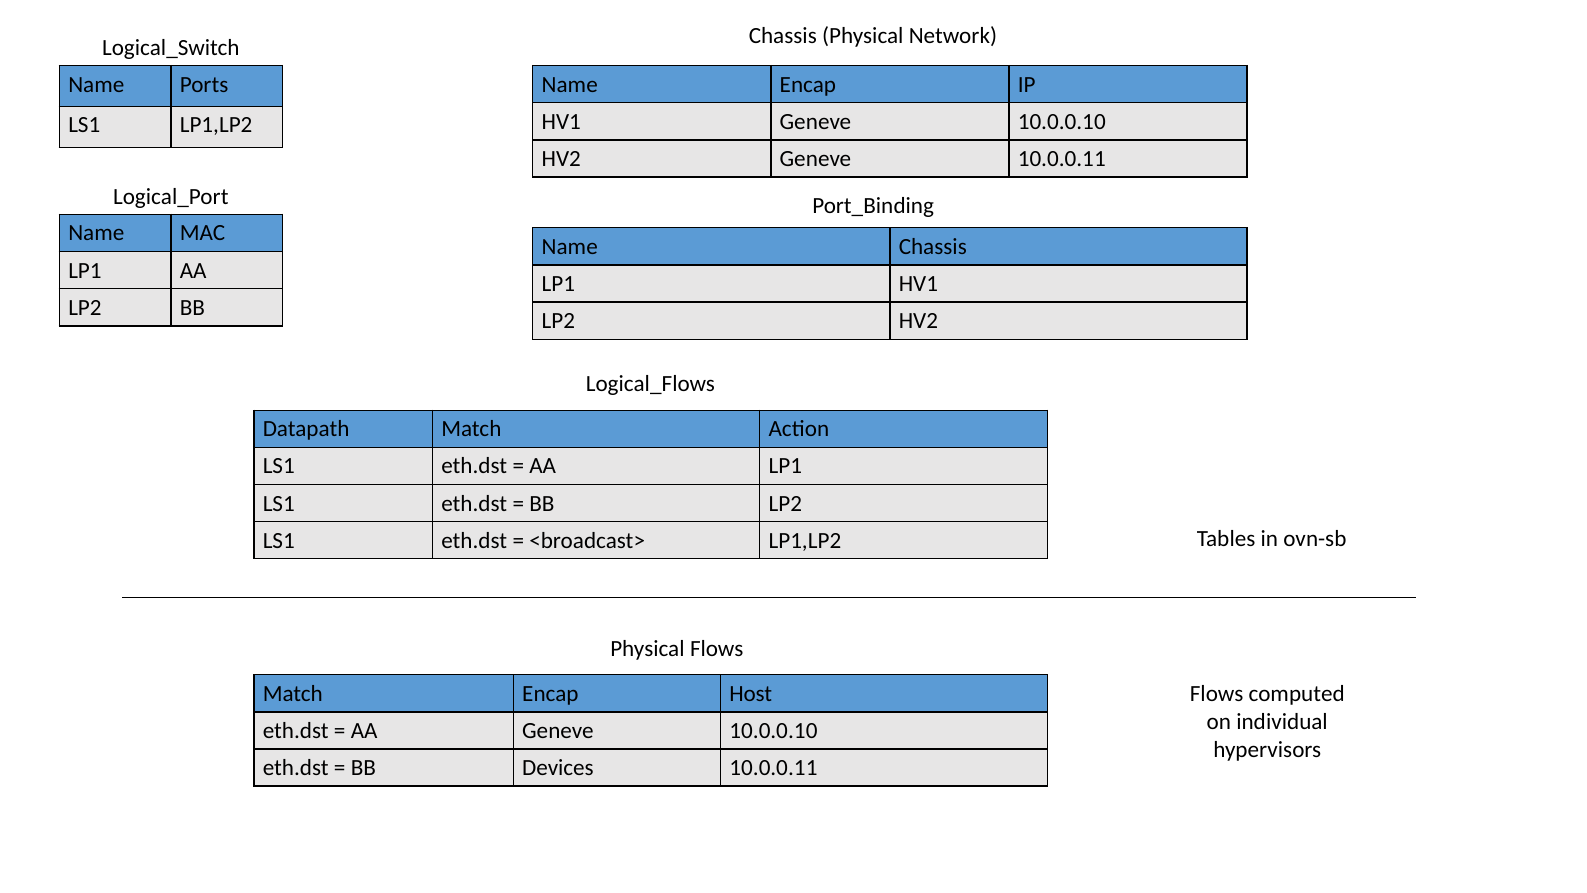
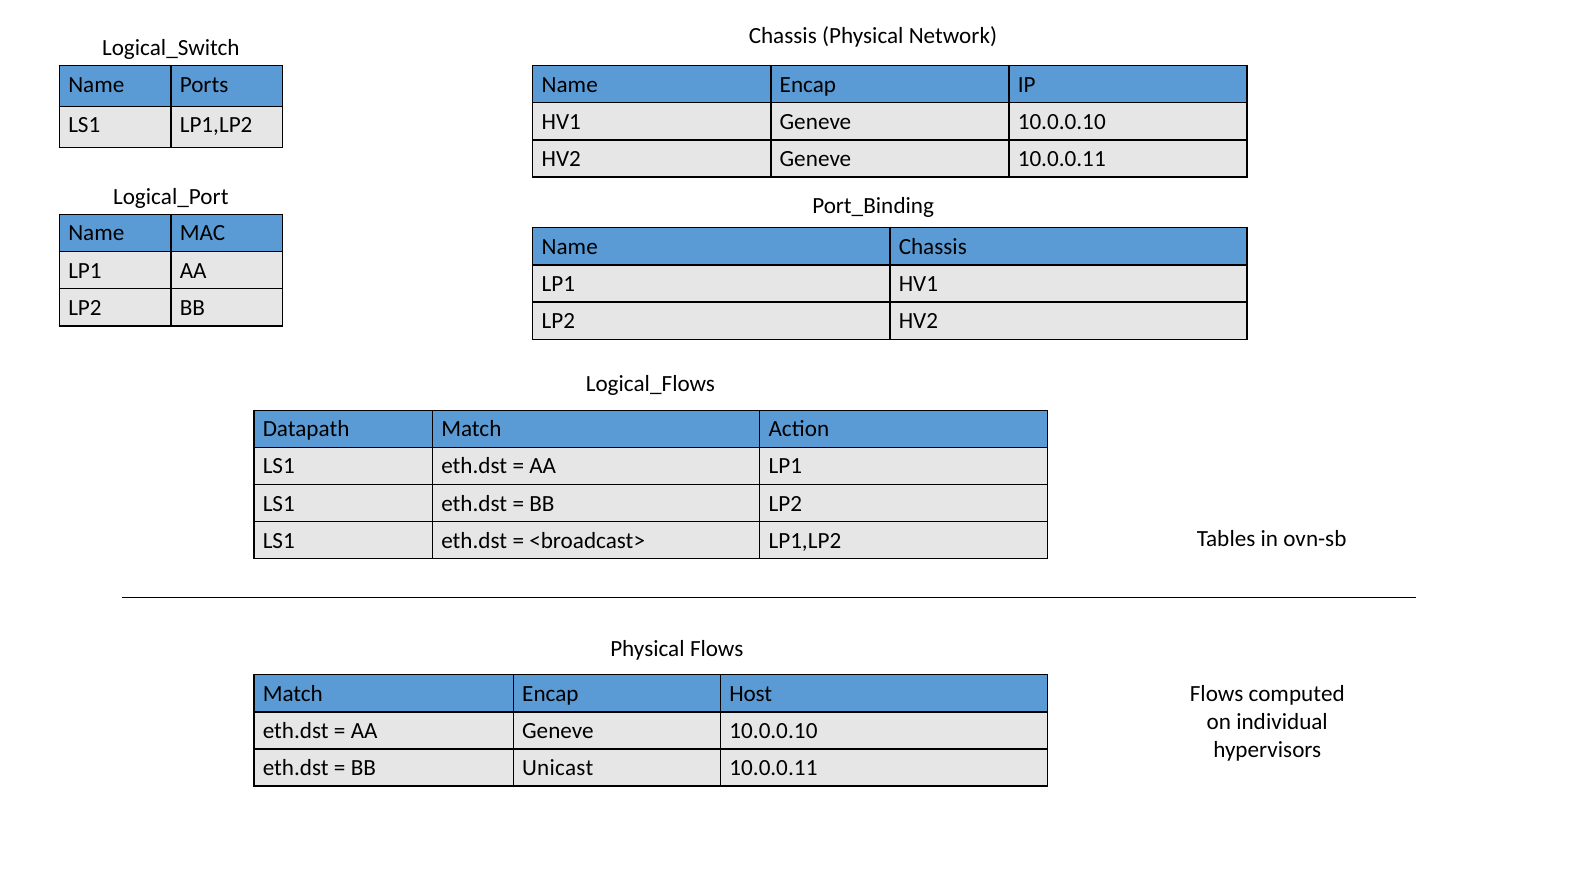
Devices: Devices -> Unicast (558, 768)
